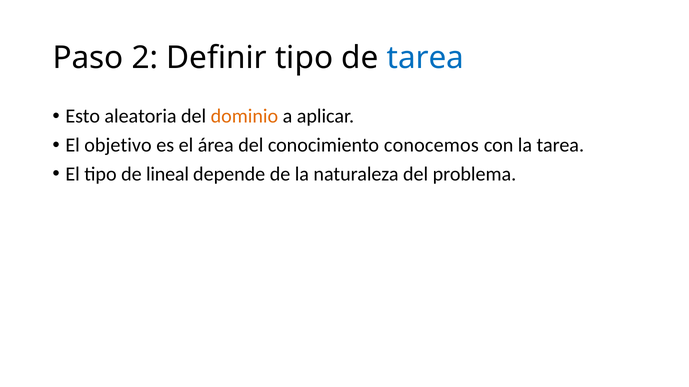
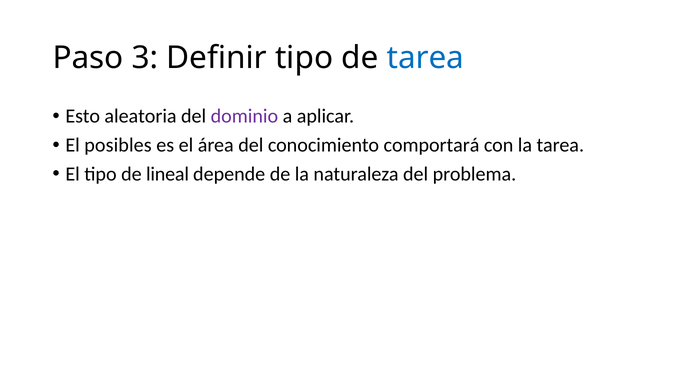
2: 2 -> 3 (145, 58)
dominio colour: orange -> purple (244, 116)
objetivo: objetivo -> posibles (118, 145)
conocemos: conocemos -> comportará (431, 145)
